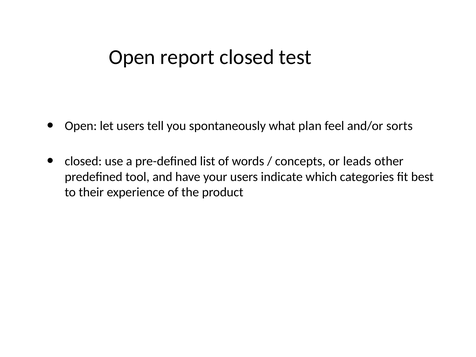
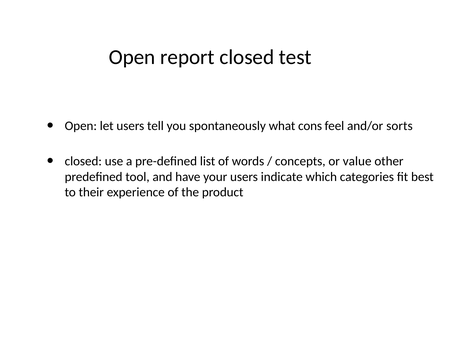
plan: plan -> cons (310, 126)
leads: leads -> value (357, 161)
